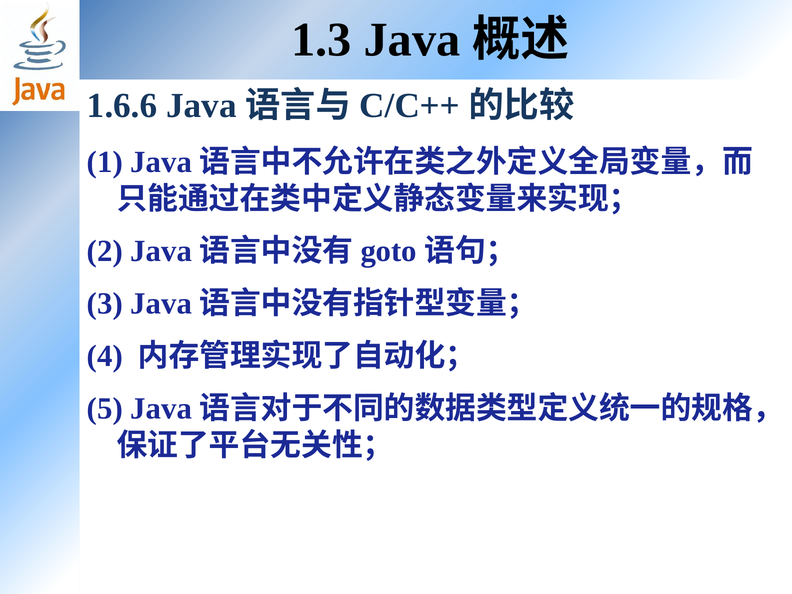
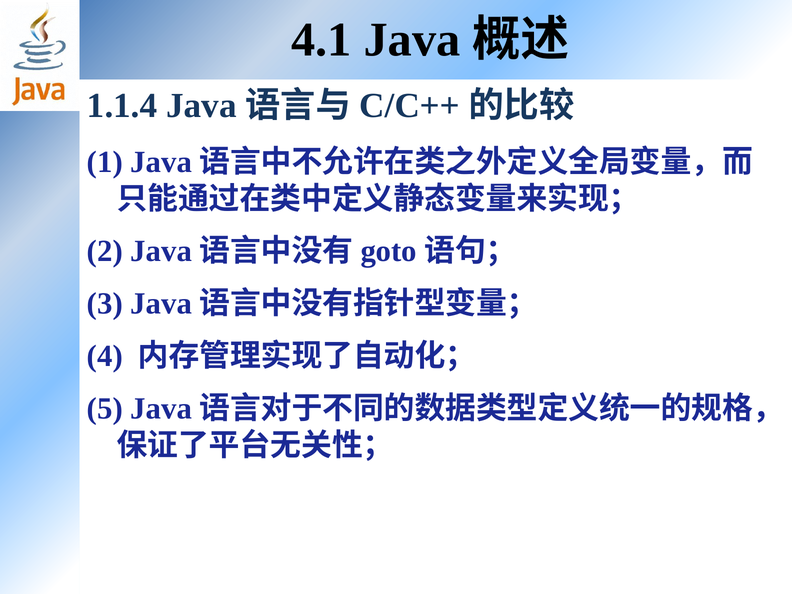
1.3: 1.3 -> 4.1 (321, 40)
1.6.6: 1.6.6 -> 1.1.4 (122, 106)
